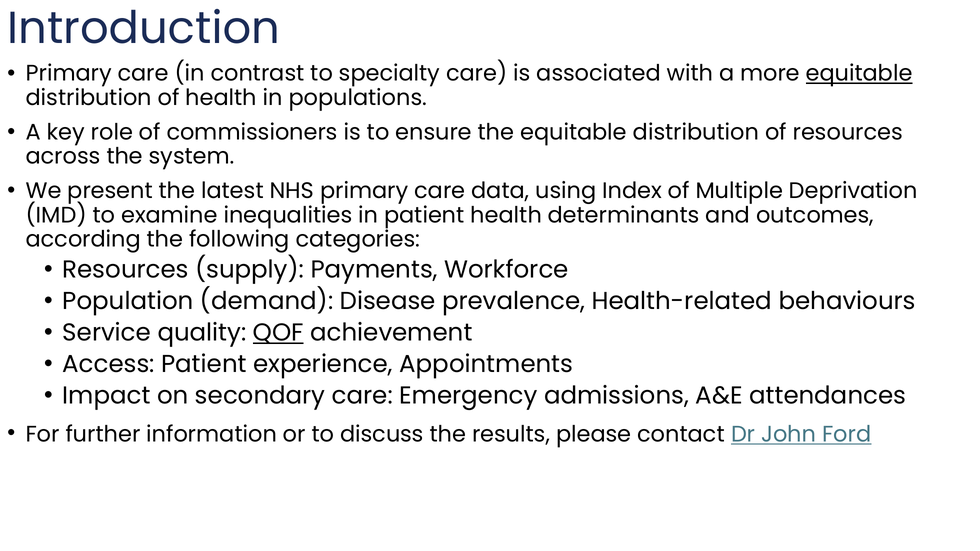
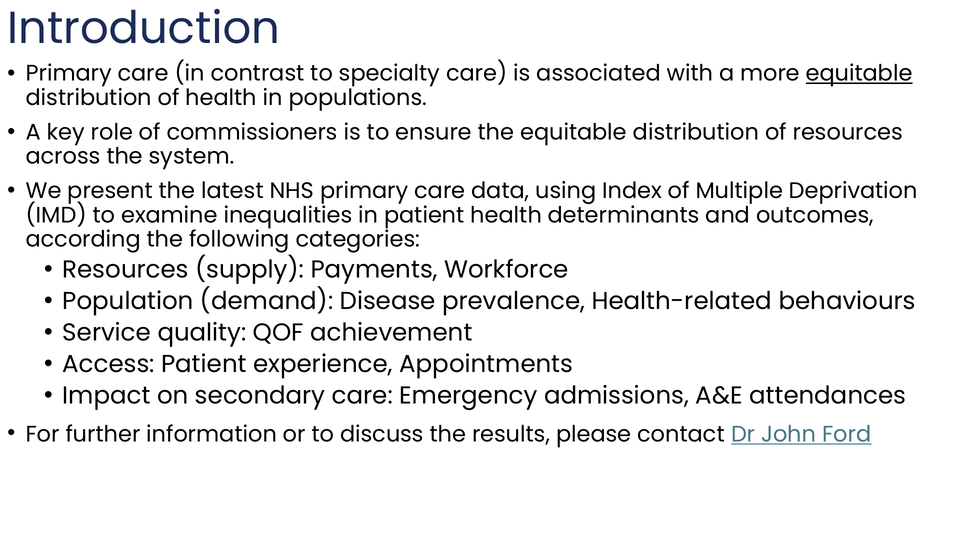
QOF underline: present -> none (278, 333)
